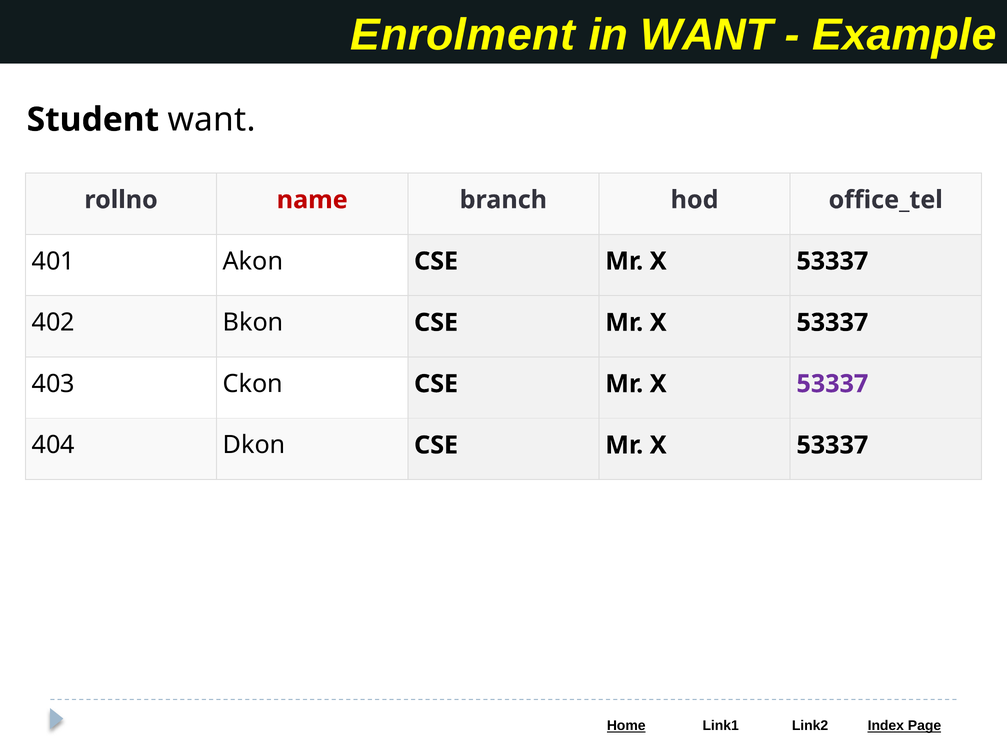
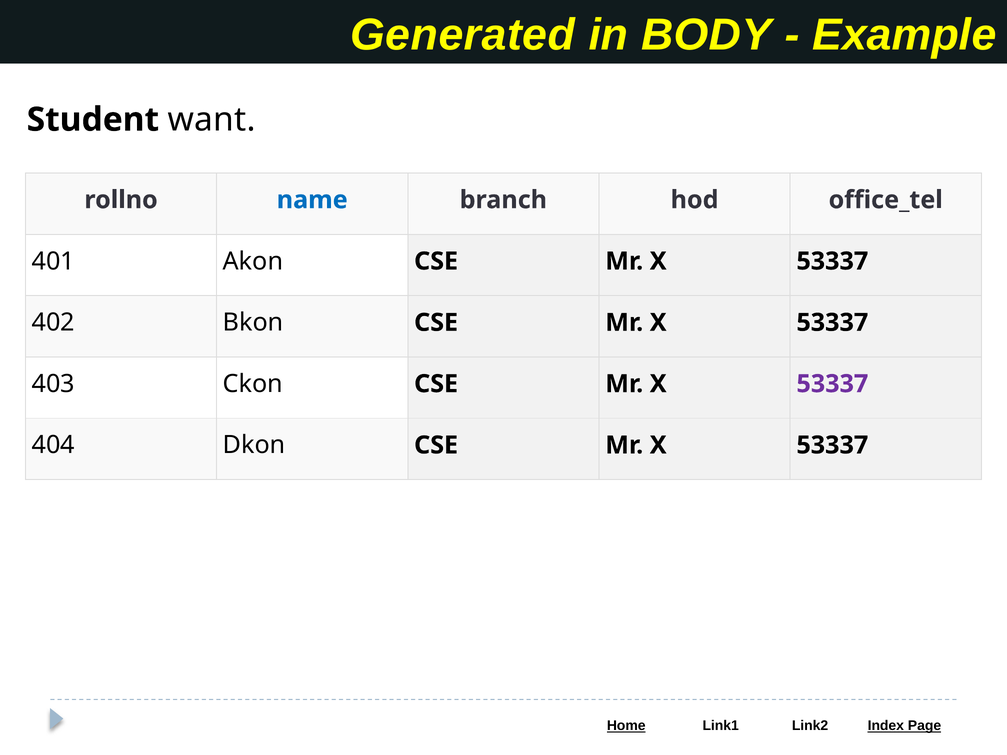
Enrolment: Enrolment -> Generated (463, 35)
in WANT: WANT -> BODY (706, 35)
name colour: red -> blue (312, 200)
